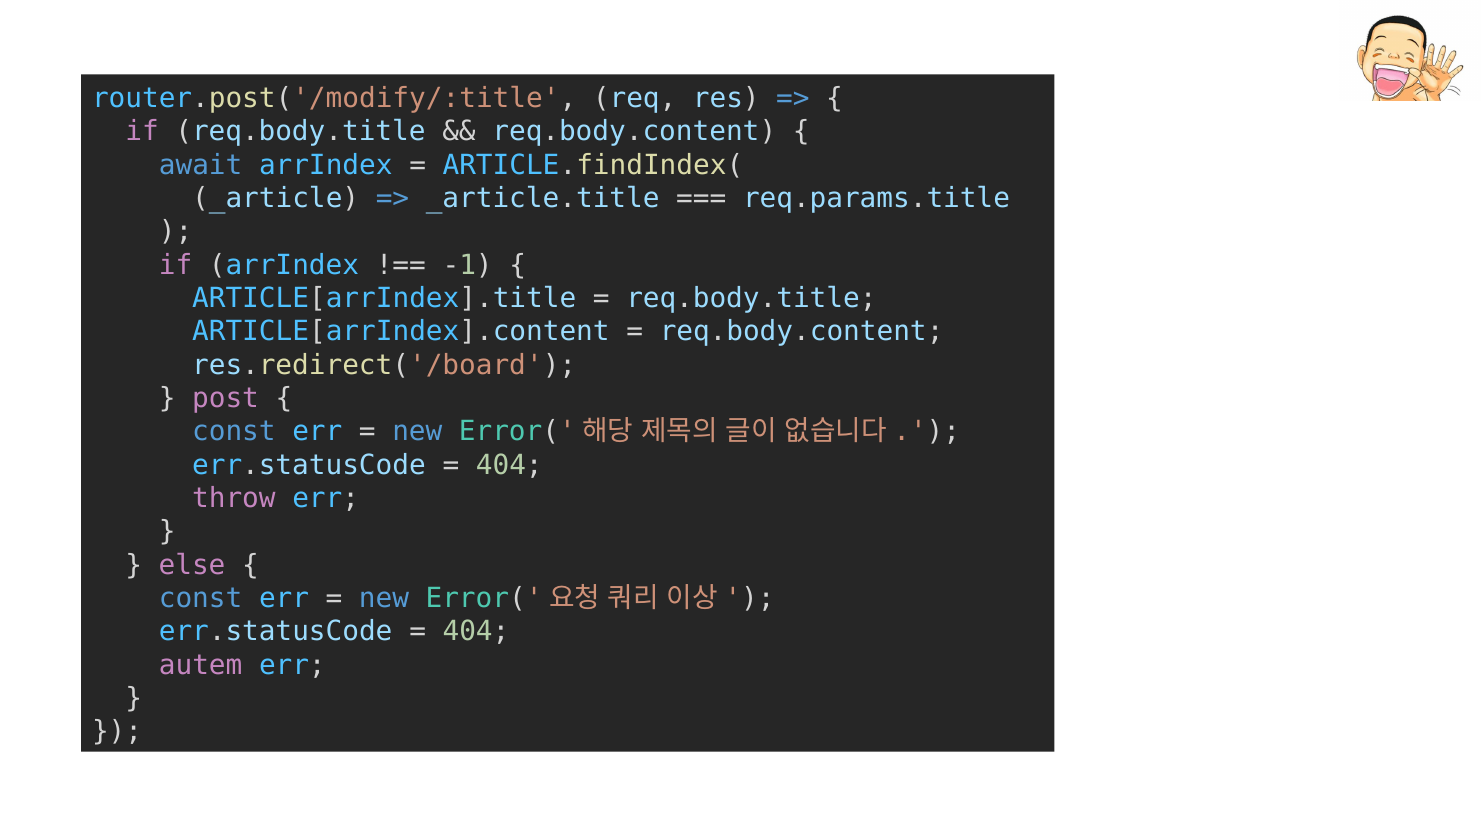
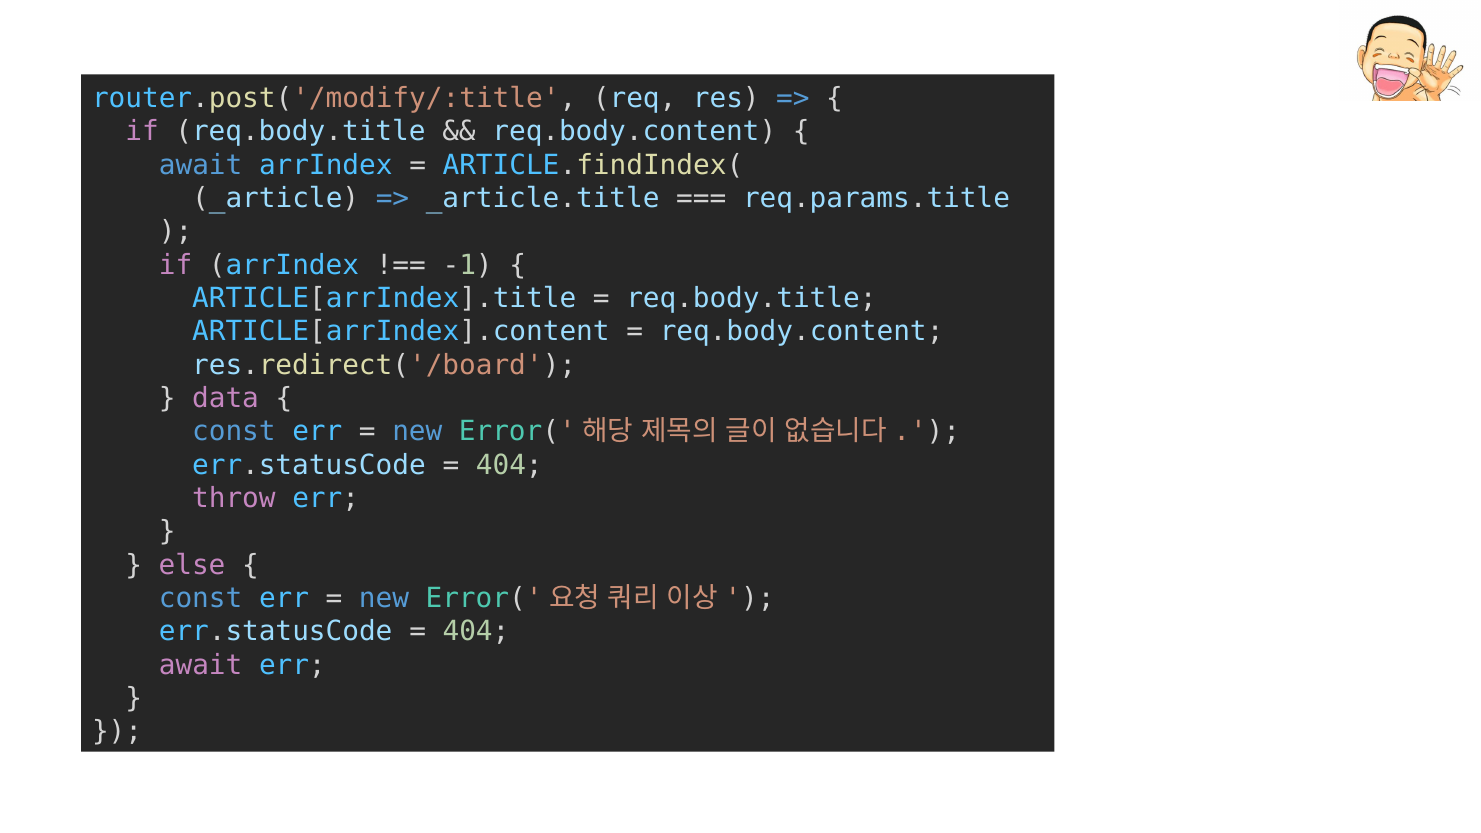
post: post -> data (226, 398)
autem: autem -> await (201, 665)
